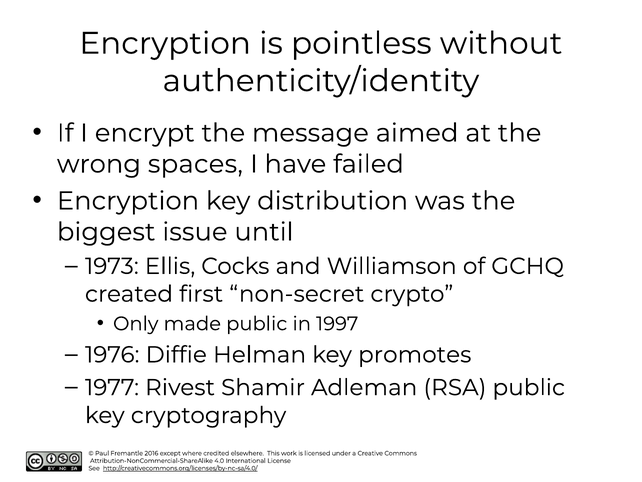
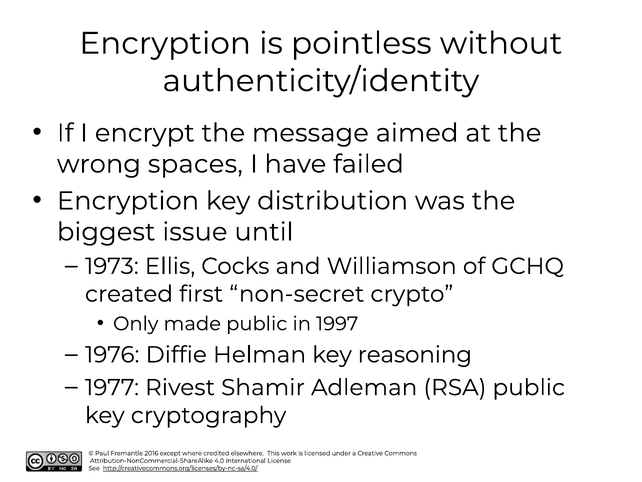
promotes: promotes -> reasoning (415, 354)
